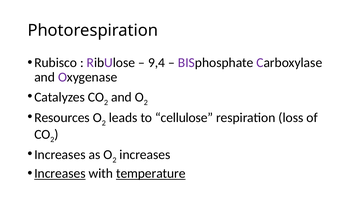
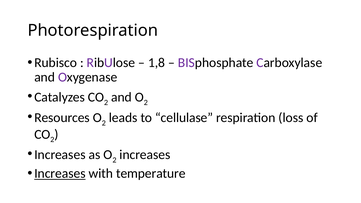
9,4: 9,4 -> 1,8 (157, 63)
cellulose: cellulose -> cellulase (184, 118)
temperature underline: present -> none (151, 174)
